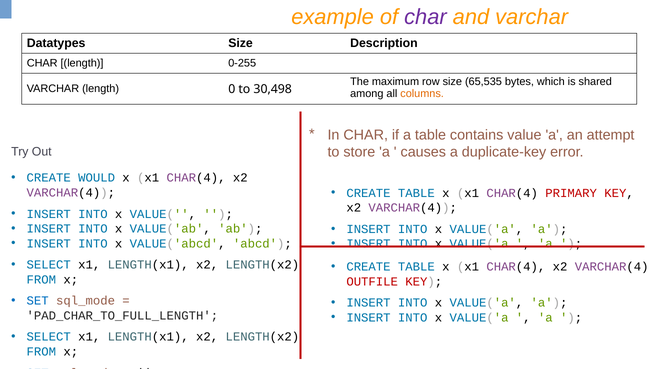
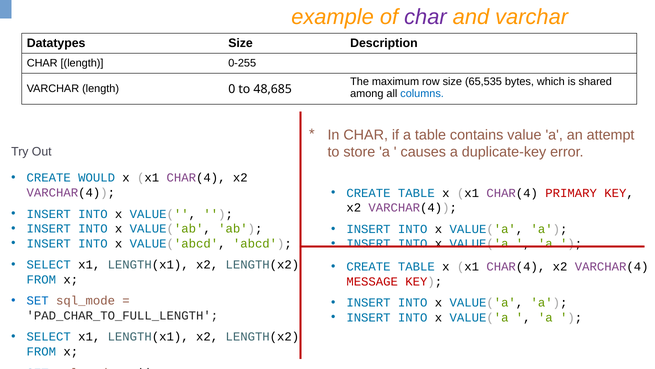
30,498: 30,498 -> 48,685 (273, 89)
columns colour: orange -> blue (422, 94)
OUTFILE: OUTFILE -> MESSAGE (372, 281)
